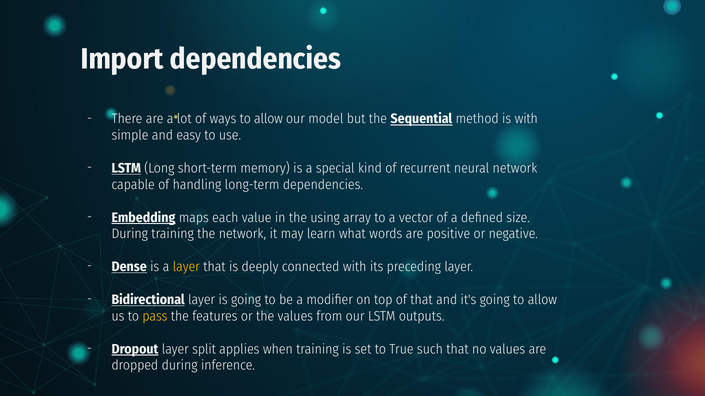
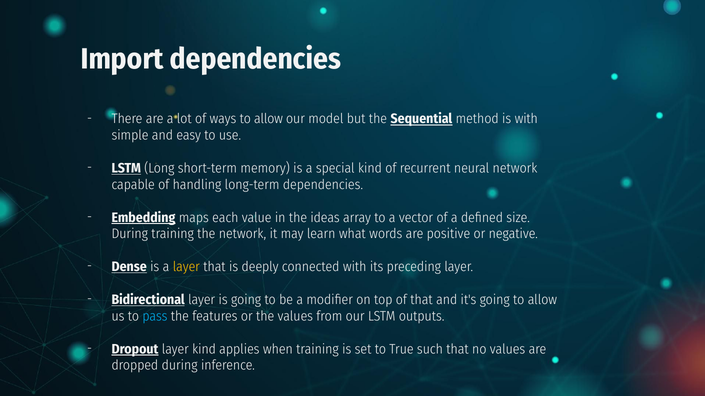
using: using -> ideas (325, 218)
pass colour: yellow -> light blue (155, 317)
layer split: split -> kind (204, 350)
